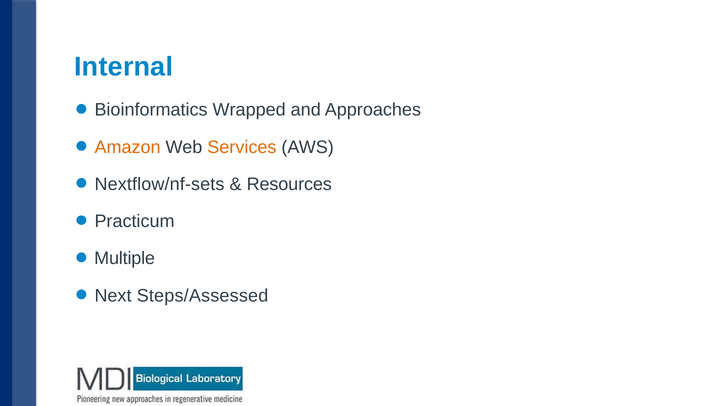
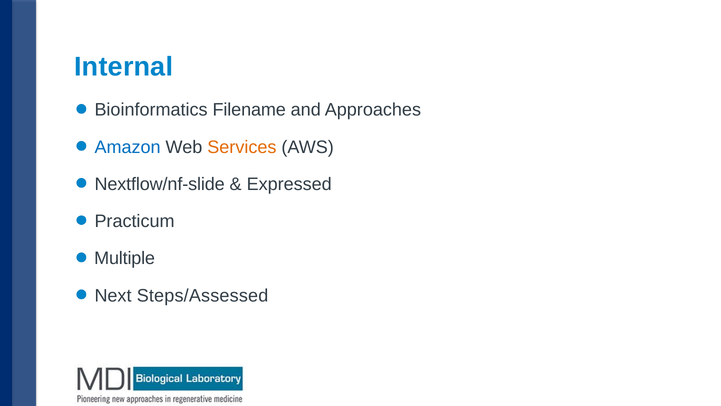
Wrapped: Wrapped -> Filename (249, 110)
Amazon colour: orange -> blue (128, 147)
Nextflow/nf-sets: Nextflow/nf-sets -> Nextflow/nf-slide (160, 184)
Resources: Resources -> Expressed (289, 184)
